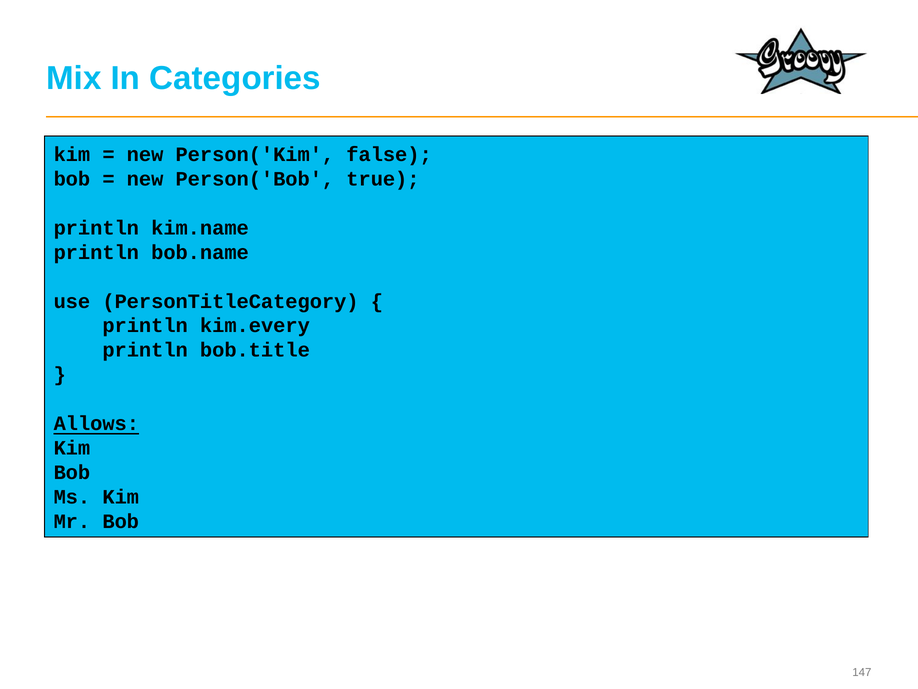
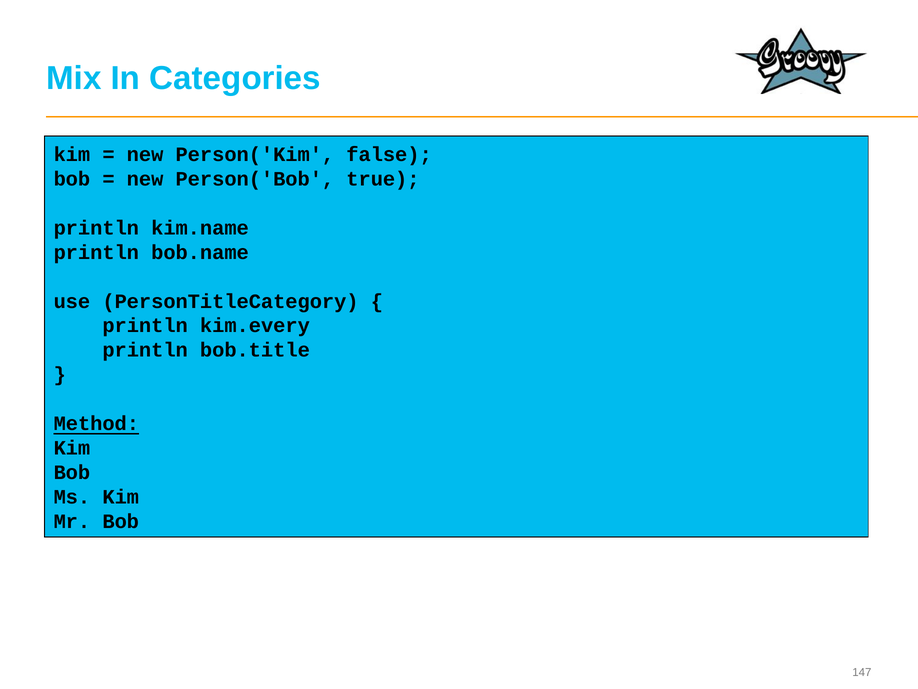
Allows: Allows -> Method (96, 423)
